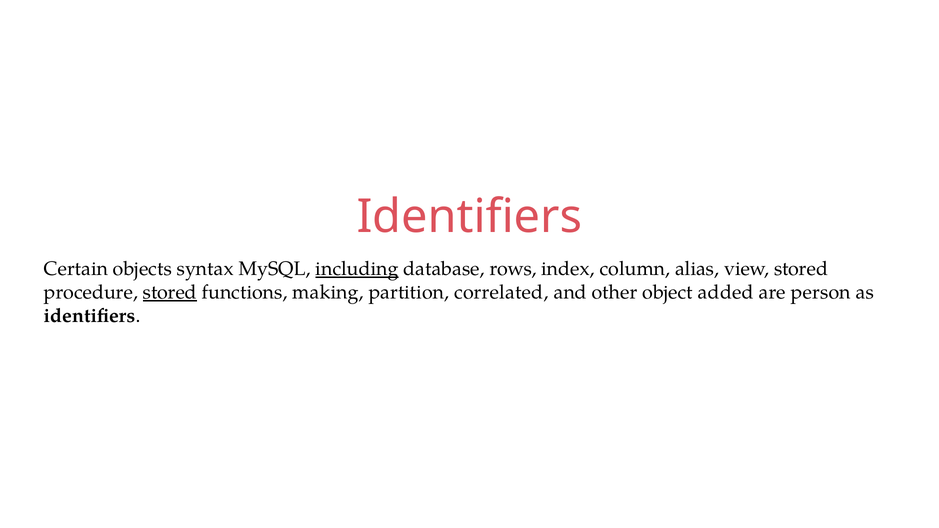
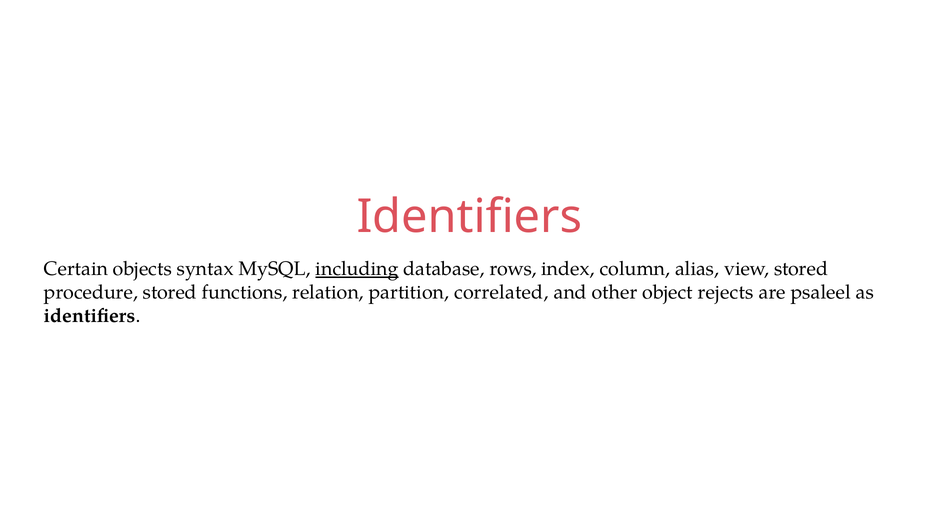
stored underline: present -> none (170, 292)
making: making -> relation (328, 292)
added: added -> rejects (726, 292)
person: person -> psaleel (821, 292)
